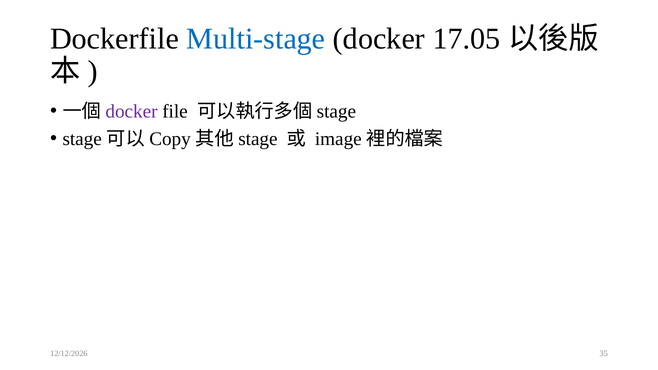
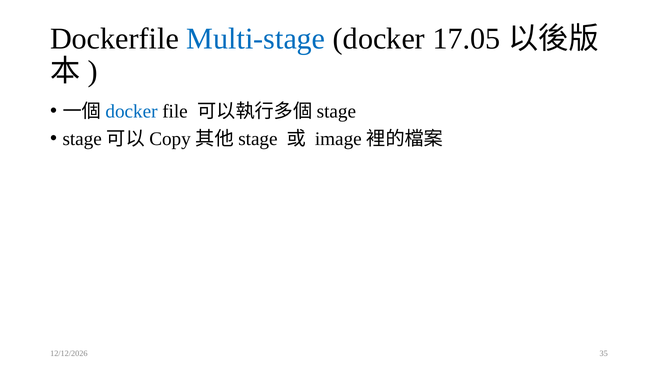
docker colour: purple -> blue (131, 111)
